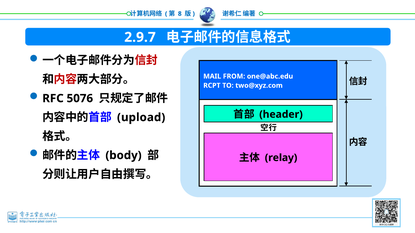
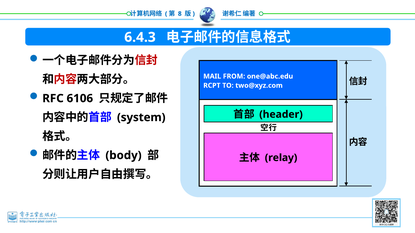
2.9.7: 2.9.7 -> 6.4.3 (140, 37)
5076: 5076 -> 6106 (80, 99)
upload: upload -> system (141, 118)
